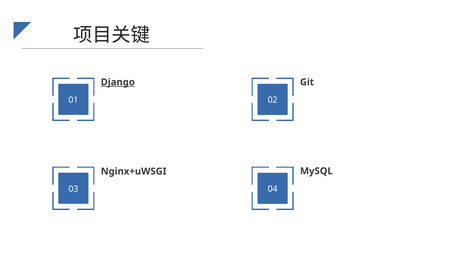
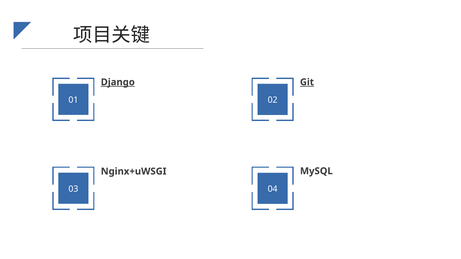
Git underline: none -> present (307, 82)
